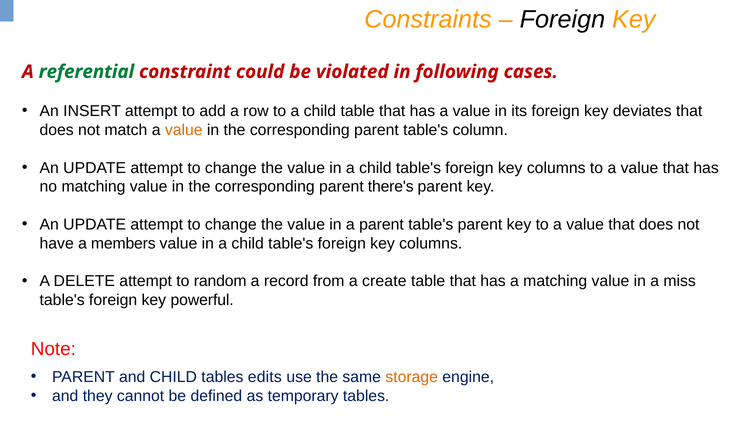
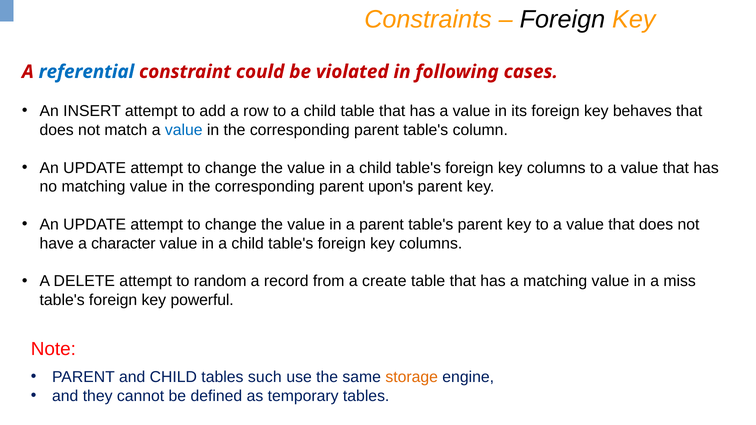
referential colour: green -> blue (86, 72)
deviates: deviates -> behaves (642, 111)
value colour: orange -> blue (184, 130)
there's: there's -> upon's (391, 187)
members: members -> character (123, 244)
edits: edits -> such (265, 377)
